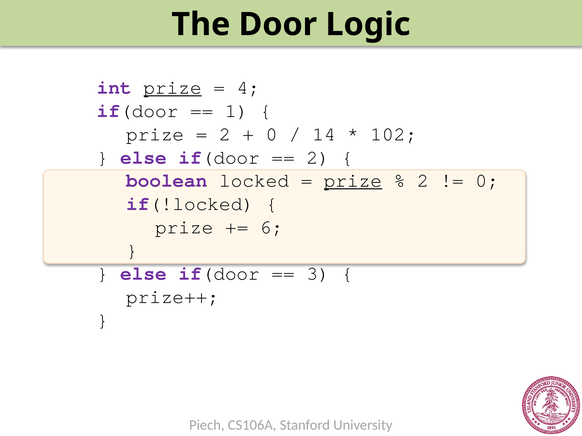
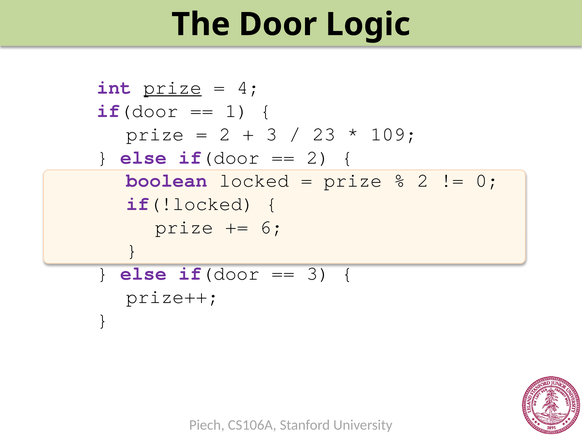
0: 0 -> 3 (272, 134)
14: 14 -> 23 (324, 134)
102: 102 -> 109 (394, 134)
prize underline: present -> none (353, 181)
